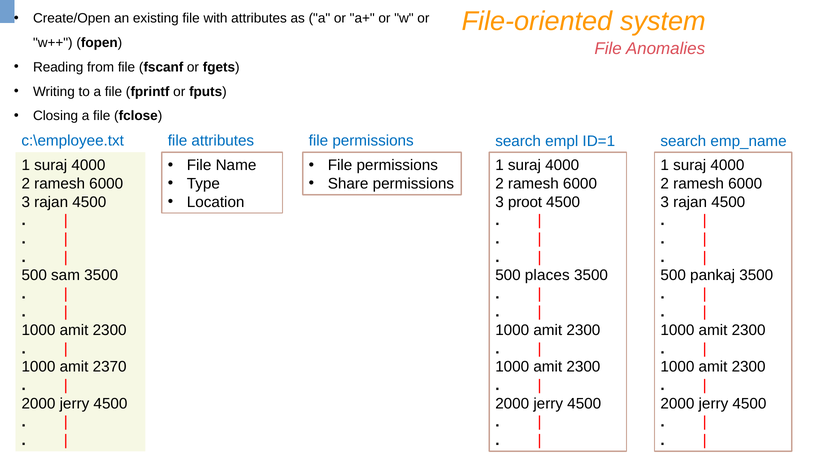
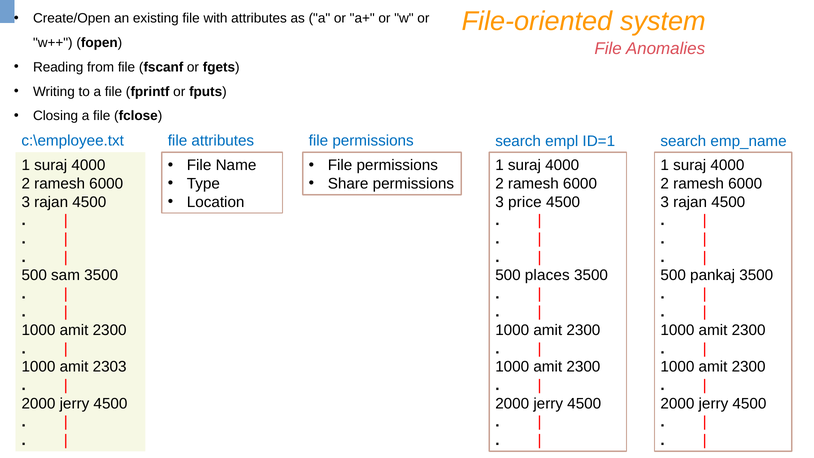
proot: proot -> price (525, 202)
2370: 2370 -> 2303 (110, 367)
